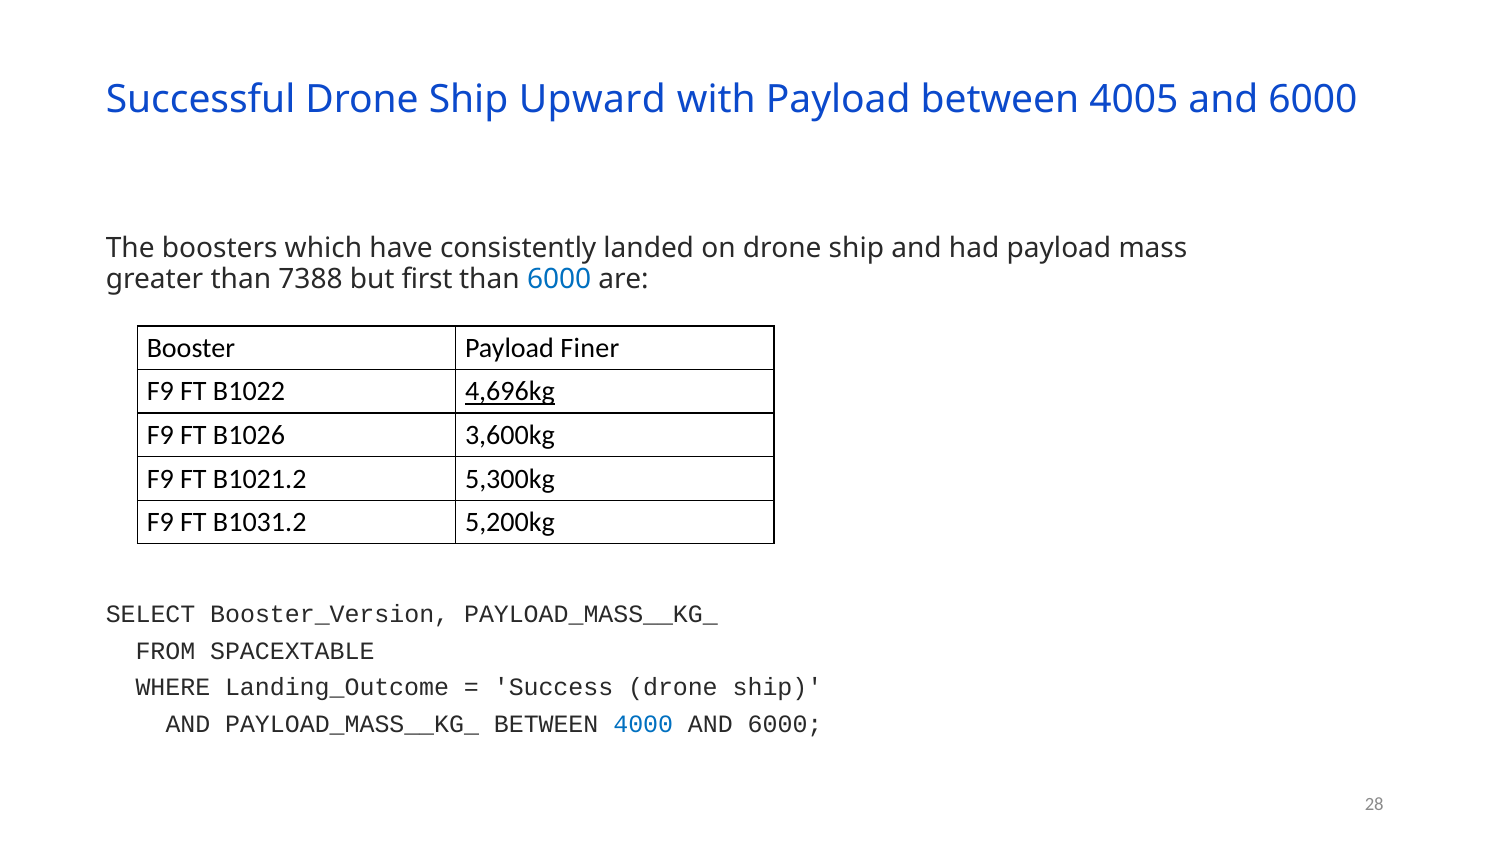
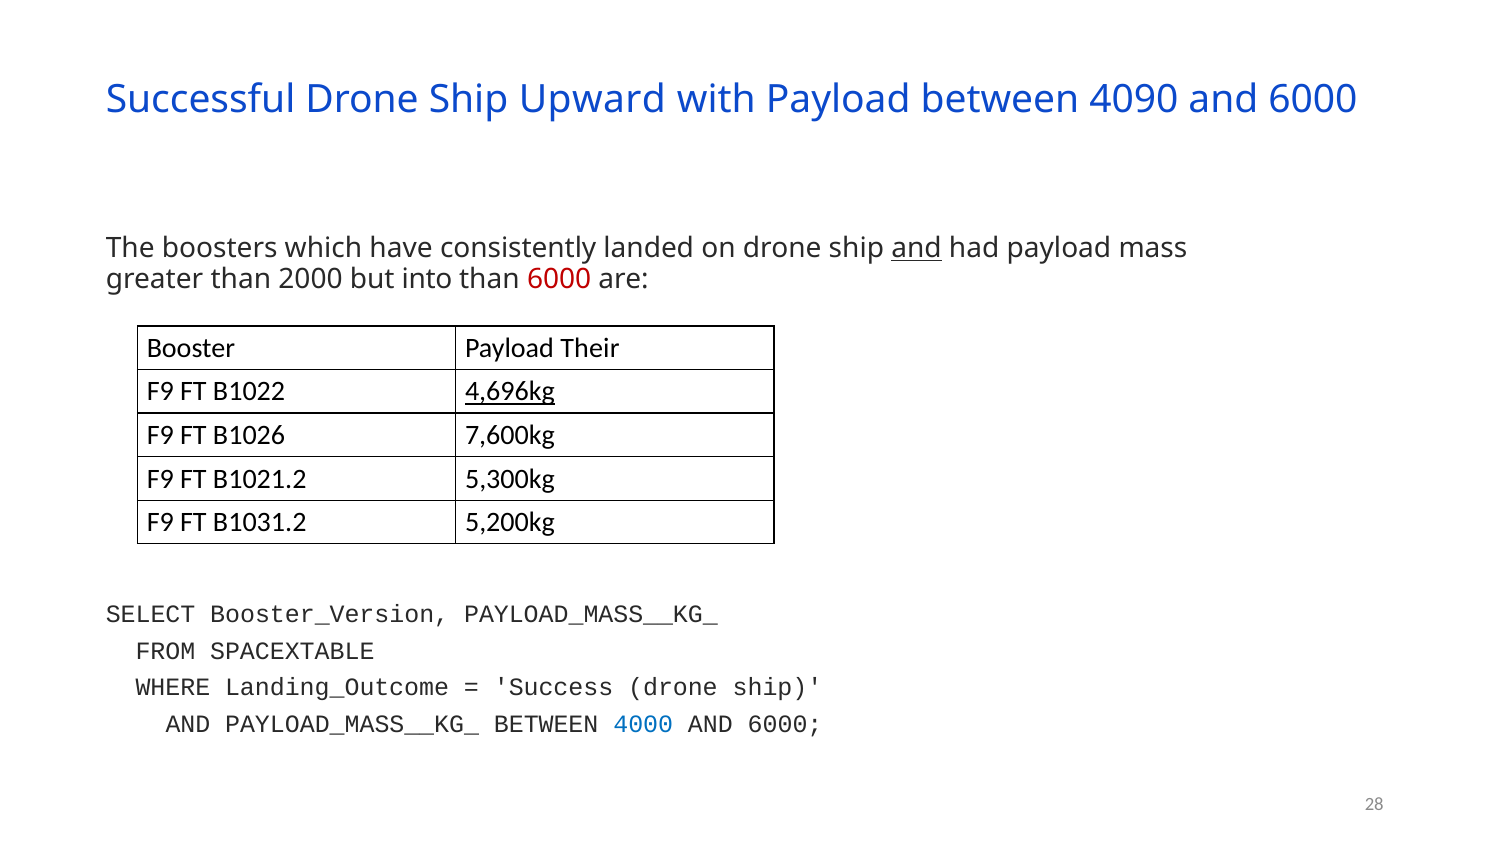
4005: 4005 -> 4090 (1134, 100)
and underline: none -> present (917, 249)
7388: 7388 -> 2000 (311, 279)
first: first -> into (427, 279)
6000 colour: blue -> red (559, 279)
Finer: Finer -> Their (590, 348)
3,600kg: 3,600kg -> 7,600kg (510, 436)
